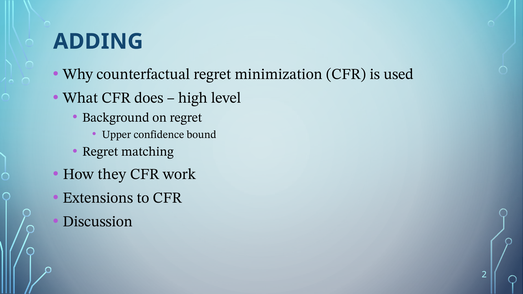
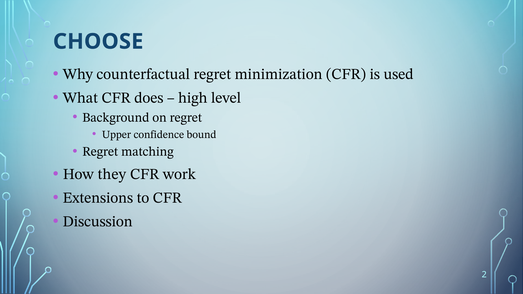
ADDING: ADDING -> CHOOSE (98, 42)
